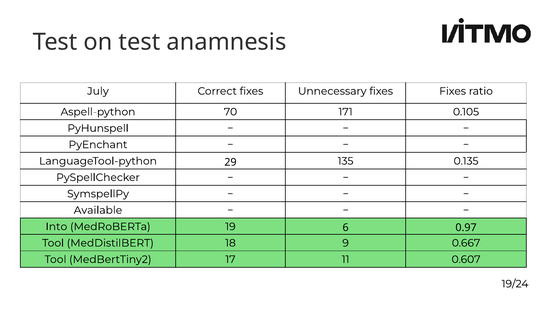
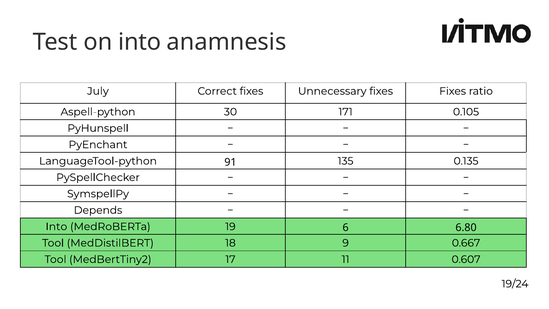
on test: test -> into (140, 42)
70: 70 -> 30 (230, 112)
29: 29 -> 91 (230, 162)
Available: Available -> Depends (98, 210)
0.97: 0.97 -> 6.80 (466, 228)
